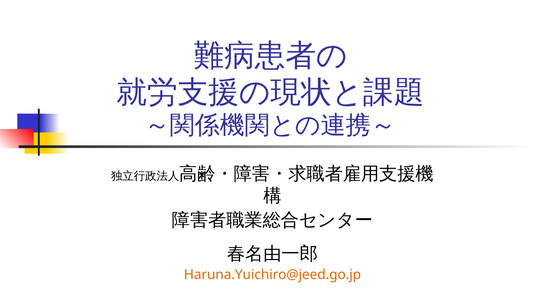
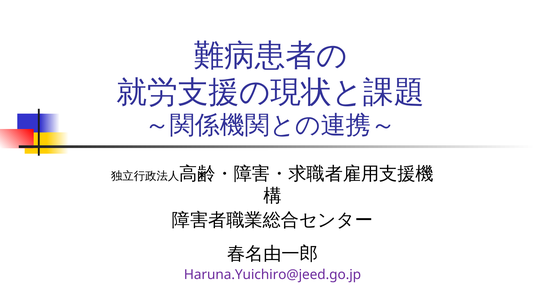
Haruna.Yuichiro@jeed.go.jp colour: orange -> purple (272, 275)
